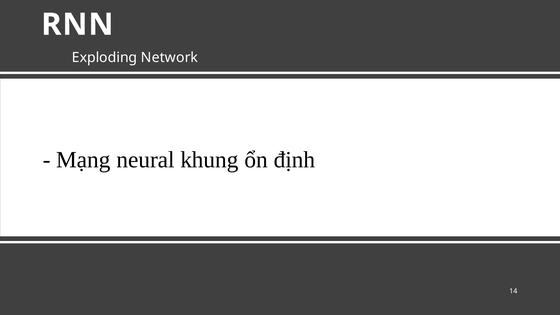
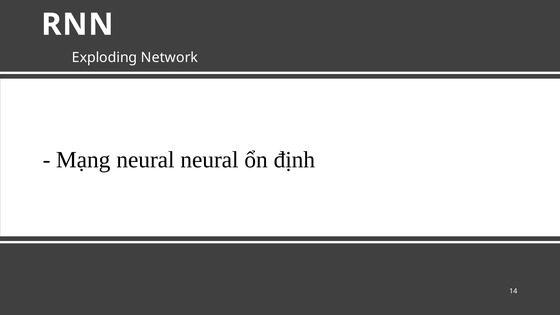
neural khung: khung -> neural (209, 160)
